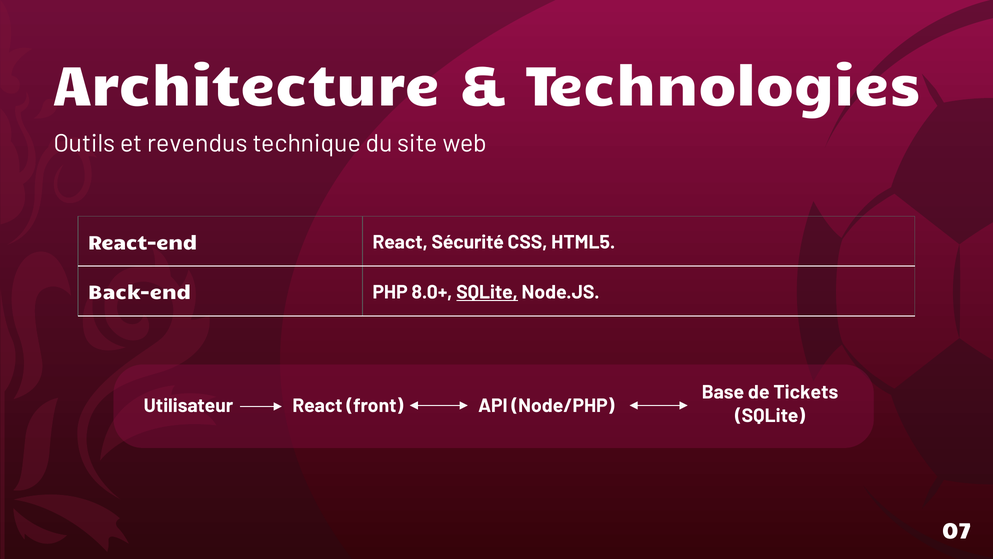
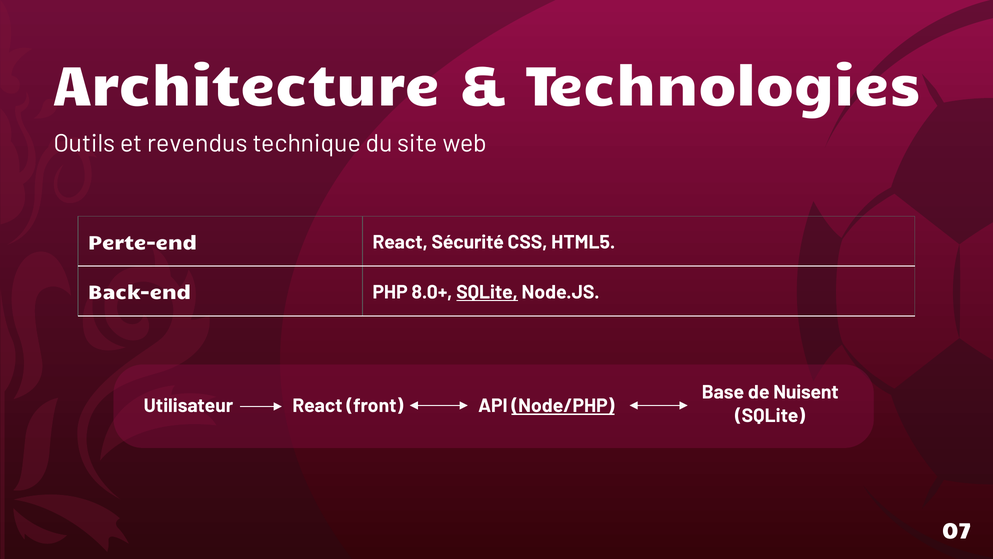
React-end: React-end -> Perte-end (143, 243)
Tickets: Tickets -> Nuisent (806, 392)
Node/PHP underline: none -> present (563, 406)
